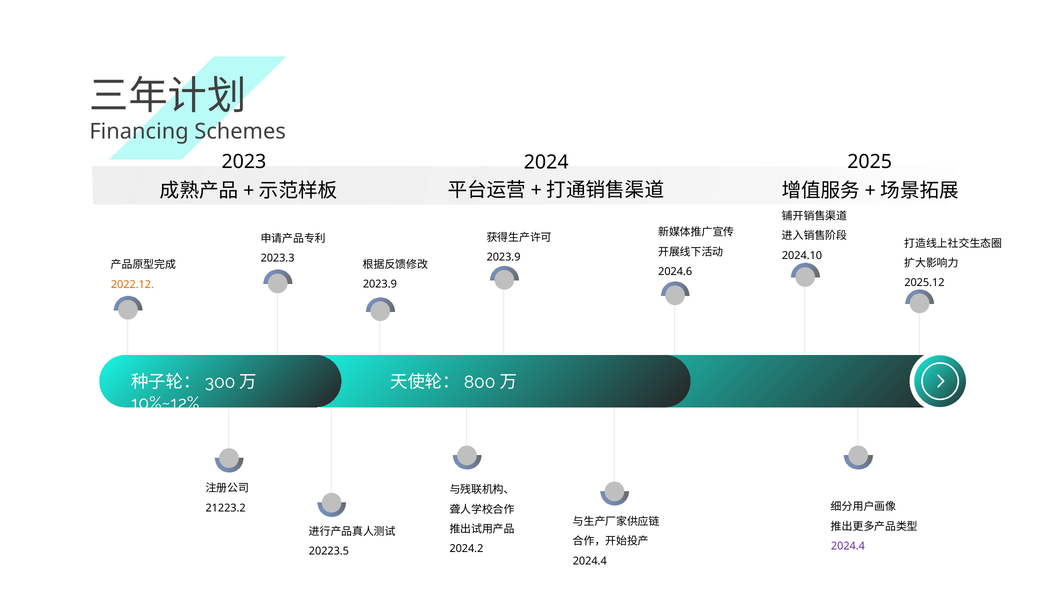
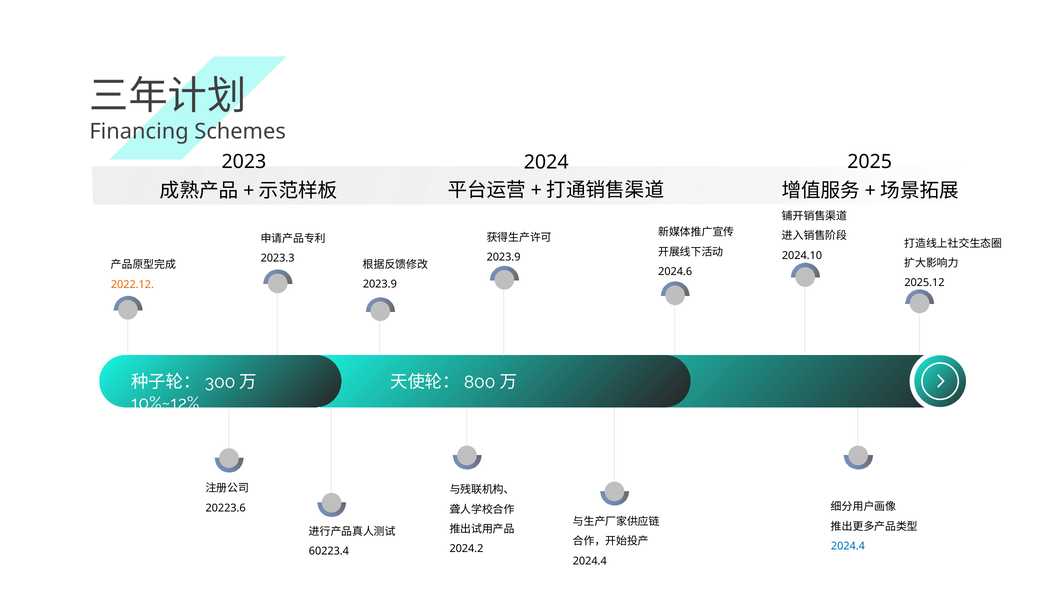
21223.2: 21223.2 -> 20223.6 (226, 507)
2024.4 colour: purple -> blue (848, 546)
20223.5: 20223.5 -> 60223.4 (329, 551)
